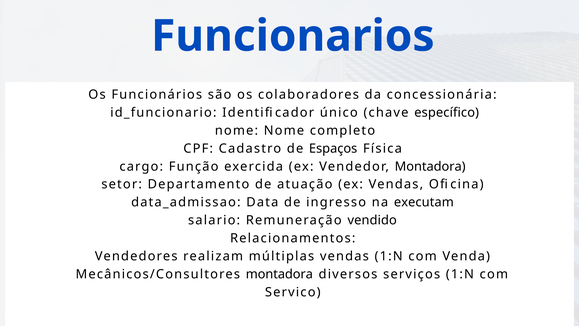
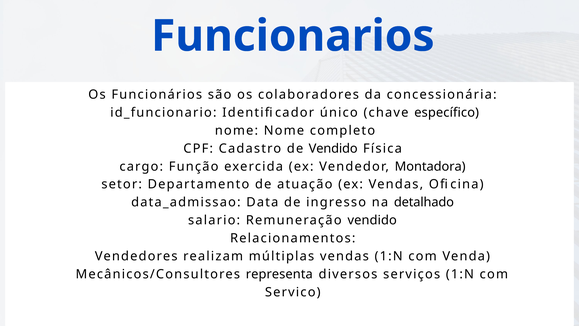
de Espaços: Espaços -> Vendido (333, 148)
executam: executam -> detalhado (424, 202)
Mecânicos/Consultores montadora: montadora -> representa (279, 274)
